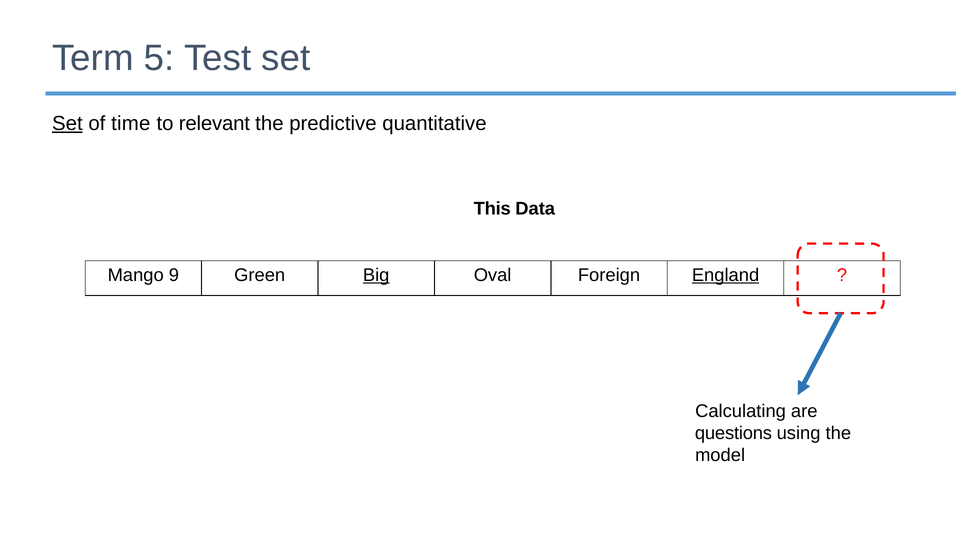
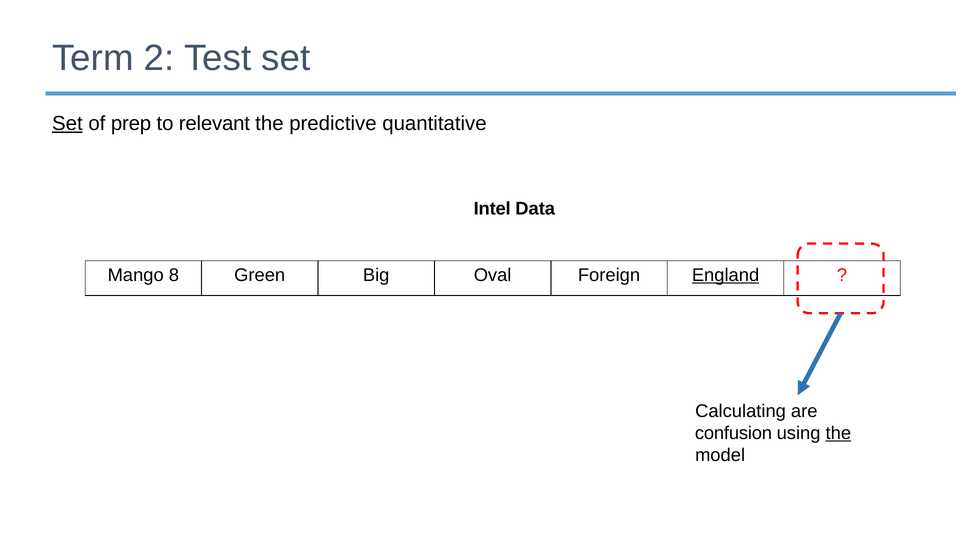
5: 5 -> 2 (159, 58)
time: time -> prep (131, 124)
This: This -> Intel (492, 209)
9: 9 -> 8 (174, 275)
Big underline: present -> none (376, 275)
questions: questions -> confusion (733, 434)
the underline: none -> present (838, 434)
